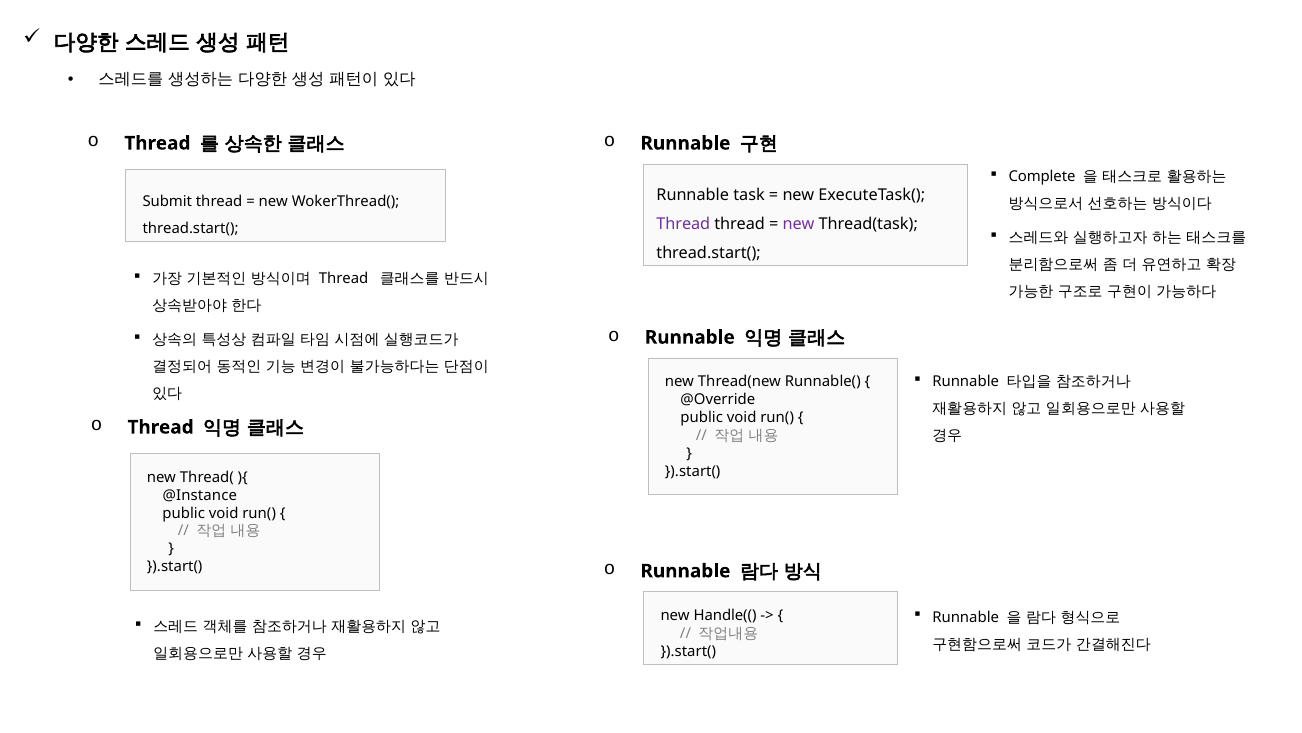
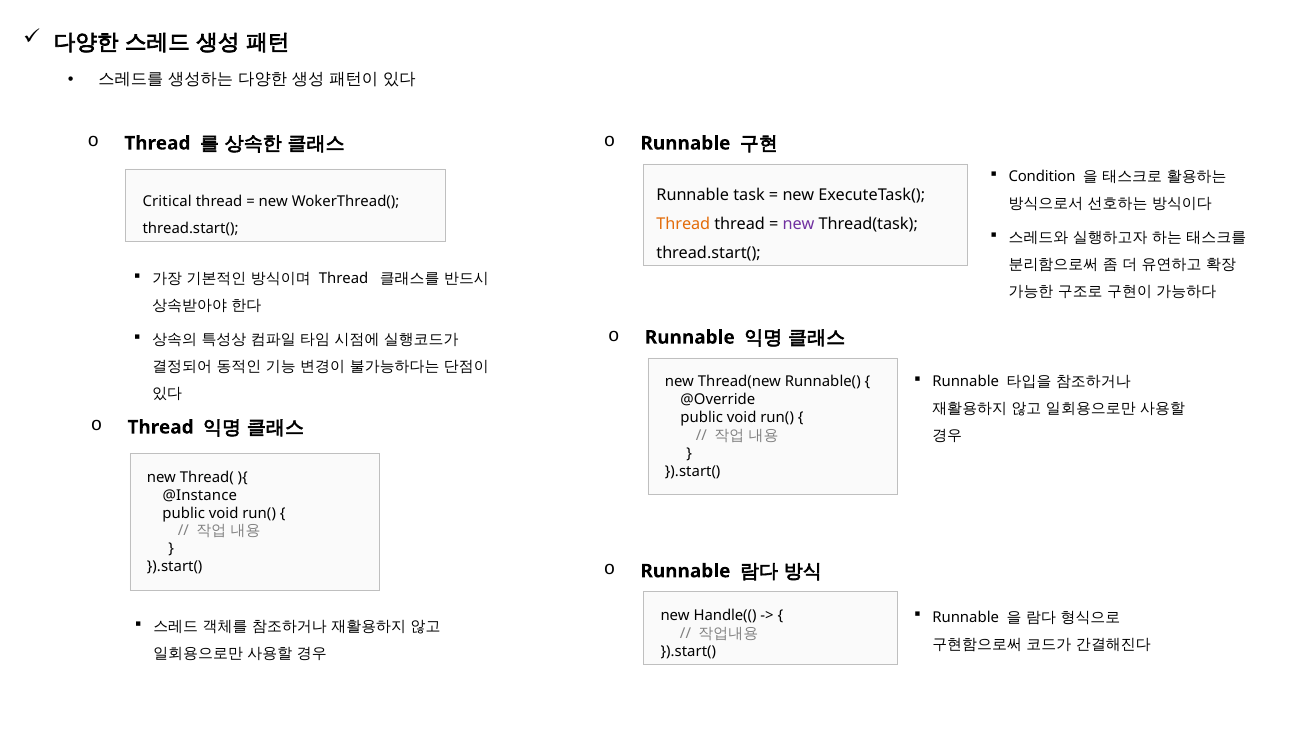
Complete: Complete -> Condition (1042, 177)
Submit: Submit -> Critical (167, 201)
Thread colour: purple -> orange (683, 224)
